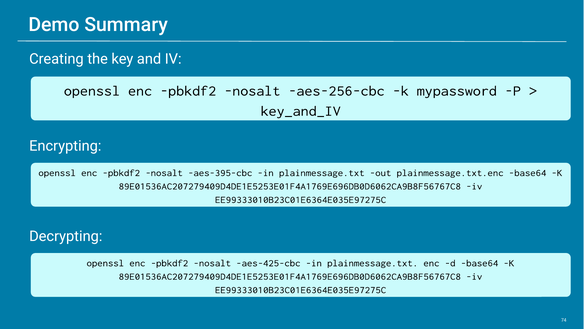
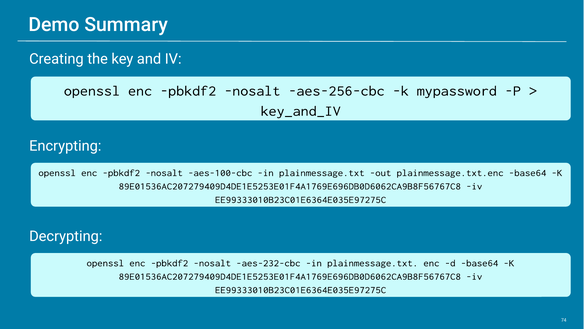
aes-395-cbc: aes-395-cbc -> aes-100-cbc (220, 173)
aes-425-cbc: aes-425-cbc -> aes-232-cbc (268, 263)
